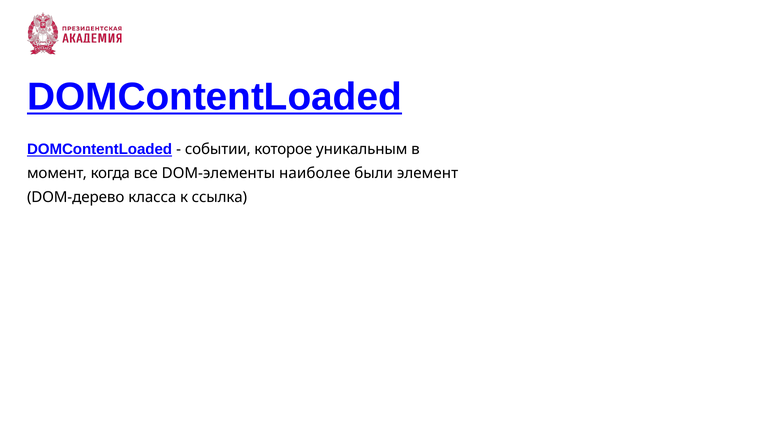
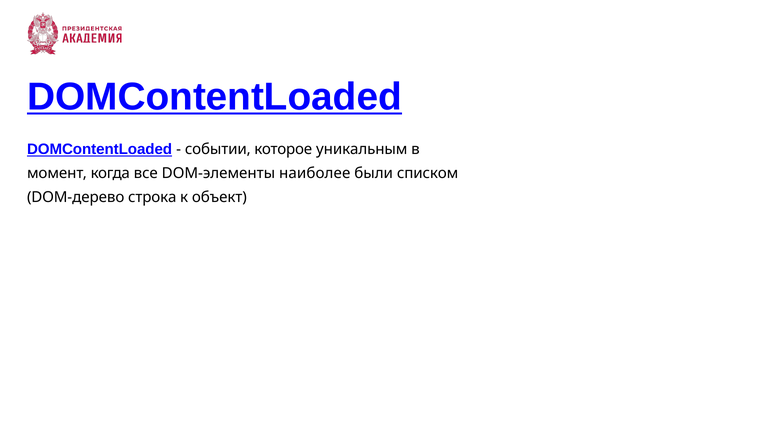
элемент: элемент -> списком (428, 174)
класса: класса -> строка (152, 198)
ссылка: ссылка -> объект (219, 198)
